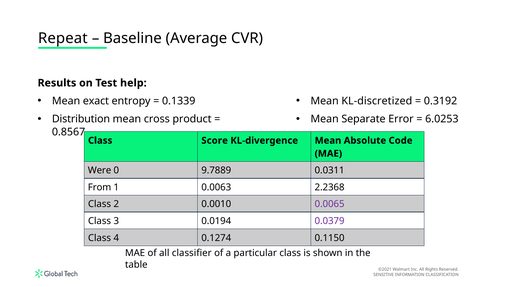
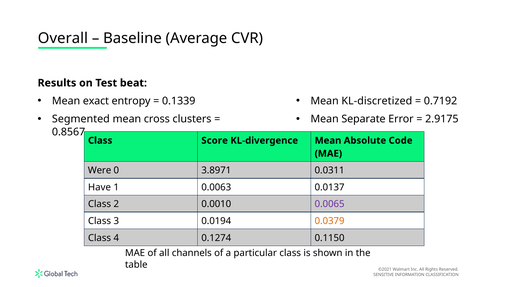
Repeat: Repeat -> Overall (63, 38)
help: help -> beat (133, 83)
0.3192: 0.3192 -> 0.7192 (441, 101)
Distribution: Distribution -> Segmented (81, 119)
product: product -> clusters (192, 119)
6.0253: 6.0253 -> 2.9175 (442, 119)
9.7889: 9.7889 -> 3.8971 (216, 170)
From: From -> Have (99, 187)
2.2368: 2.2368 -> 0.0137 (330, 187)
0.0379 colour: purple -> orange (330, 221)
classifier: classifier -> channels (192, 253)
